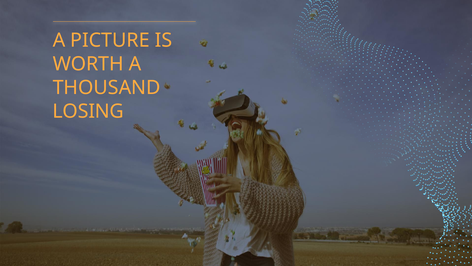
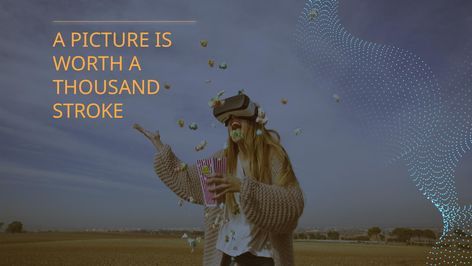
LOSING: LOSING -> STROKE (88, 111)
